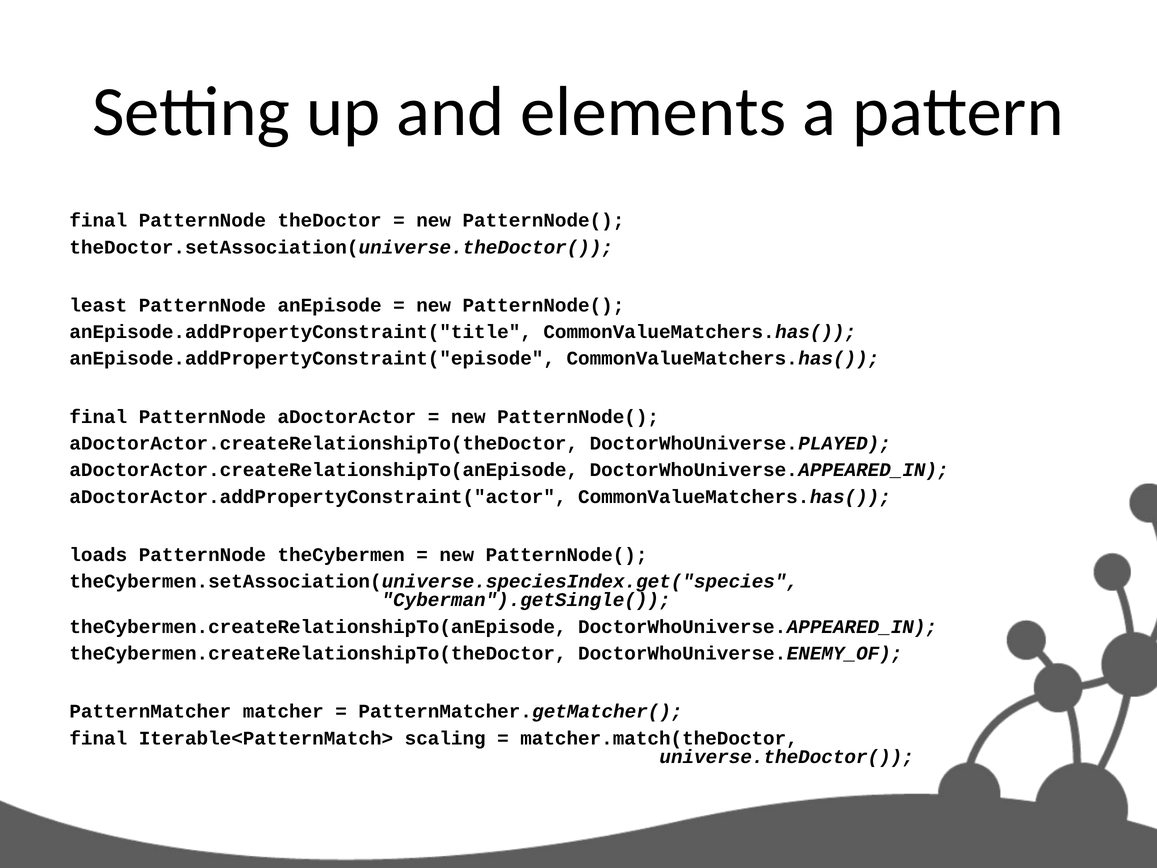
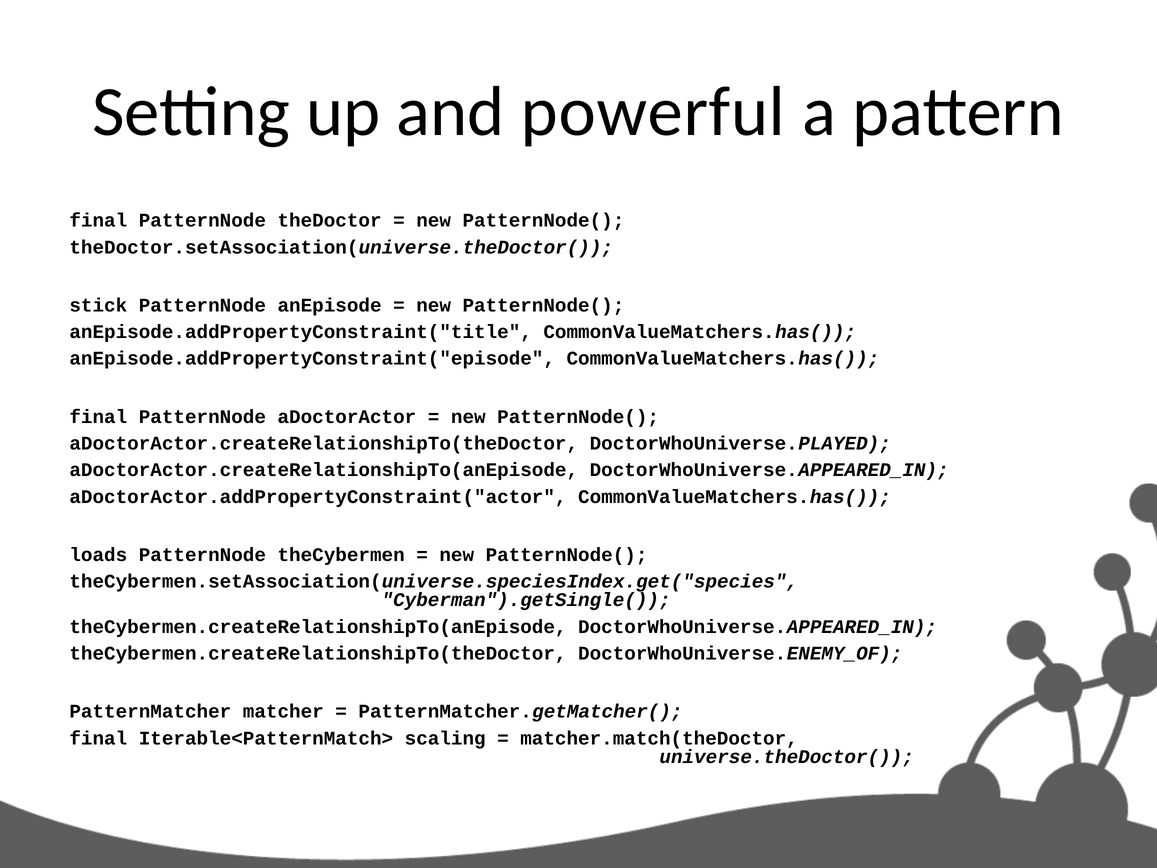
elements: elements -> powerful (653, 112)
least: least -> stick (98, 305)
